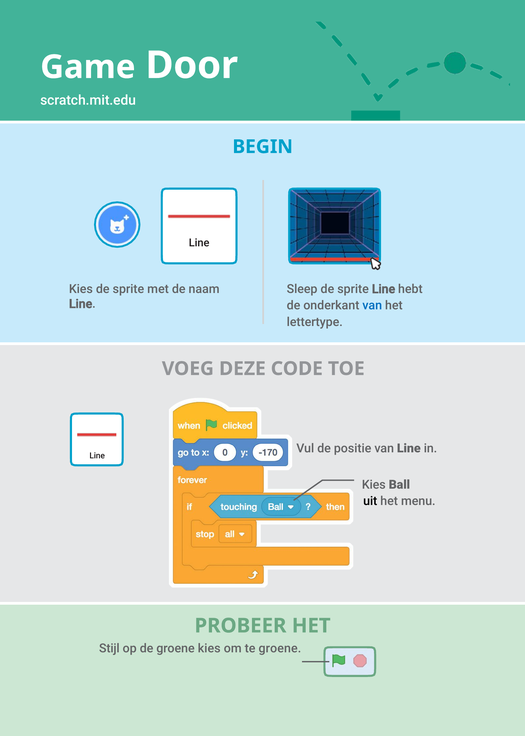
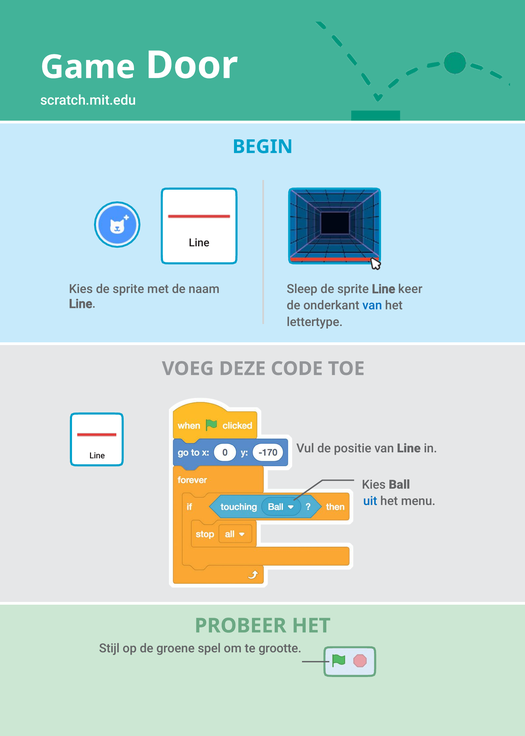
hebt: hebt -> keer (410, 289)
uit colour: black -> blue (370, 500)
groene kies: kies -> spel (209, 648)
te groene: groene -> grootte (280, 648)
